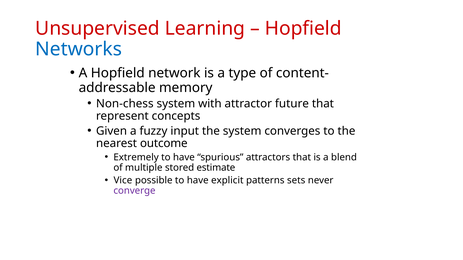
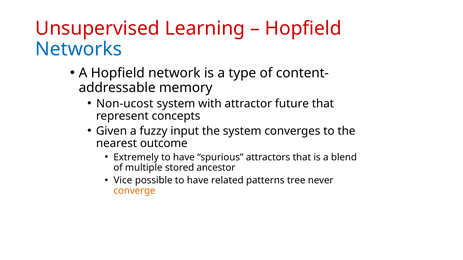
Non-chess: Non-chess -> Non-ucost (125, 104)
estimate: estimate -> ancestor (216, 168)
explicit: explicit -> related (227, 181)
sets: sets -> tree (296, 181)
converge colour: purple -> orange (134, 191)
